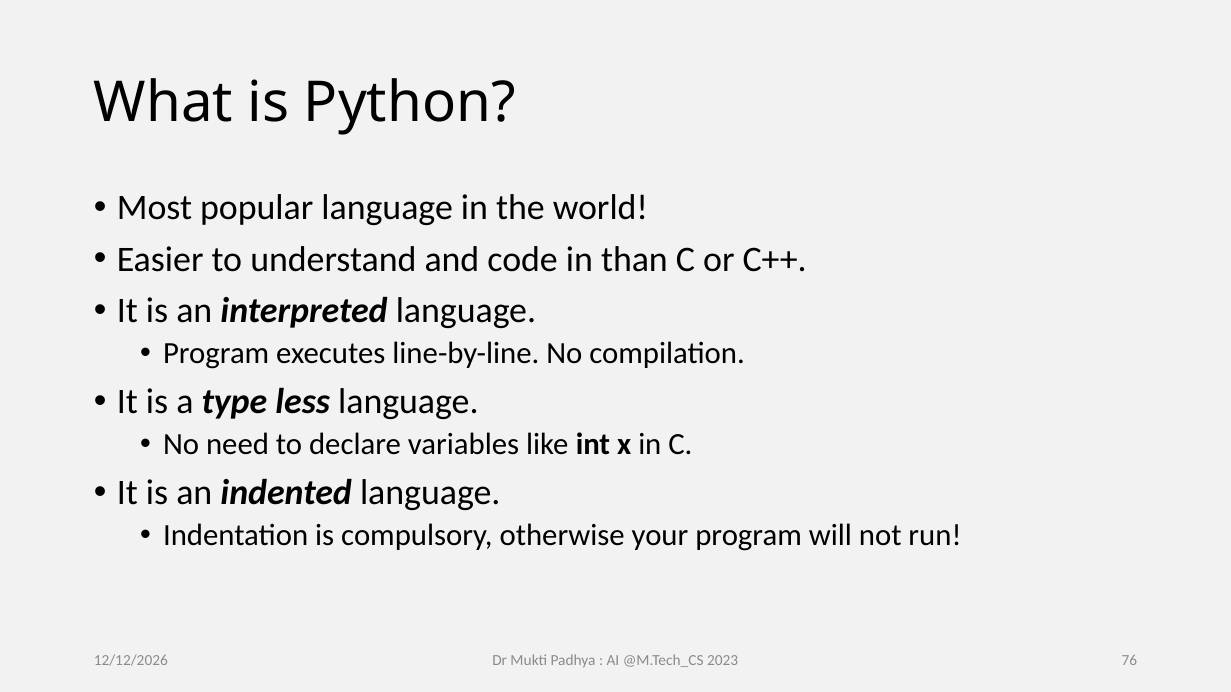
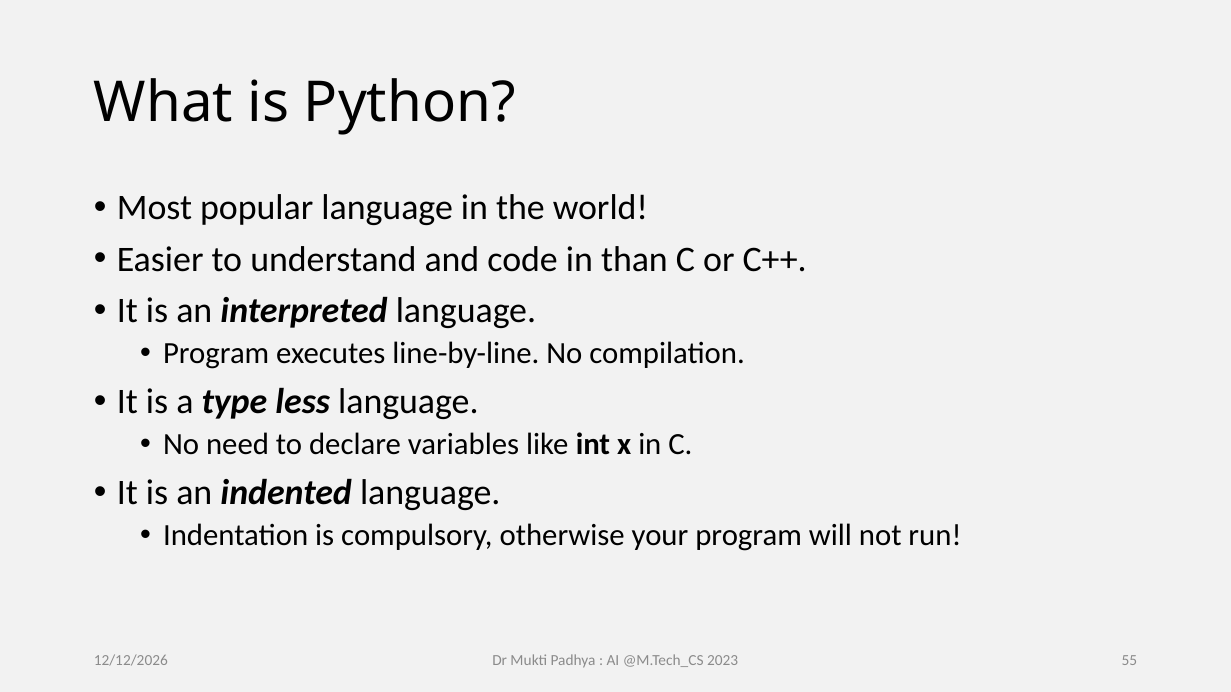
76: 76 -> 55 (1129, 661)
